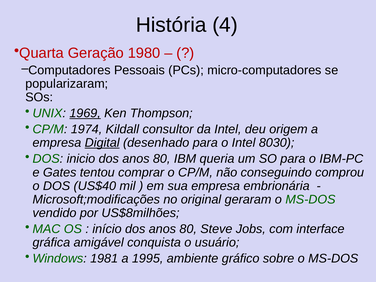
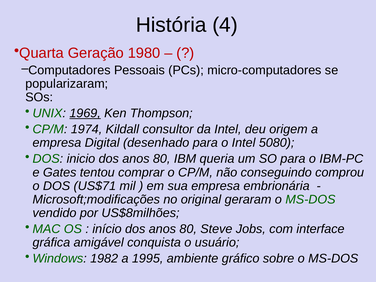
Digital underline: present -> none (102, 143)
8030: 8030 -> 5080 (277, 143)
US$40: US$40 -> US$71 (95, 186)
1981: 1981 -> 1982 (104, 259)
